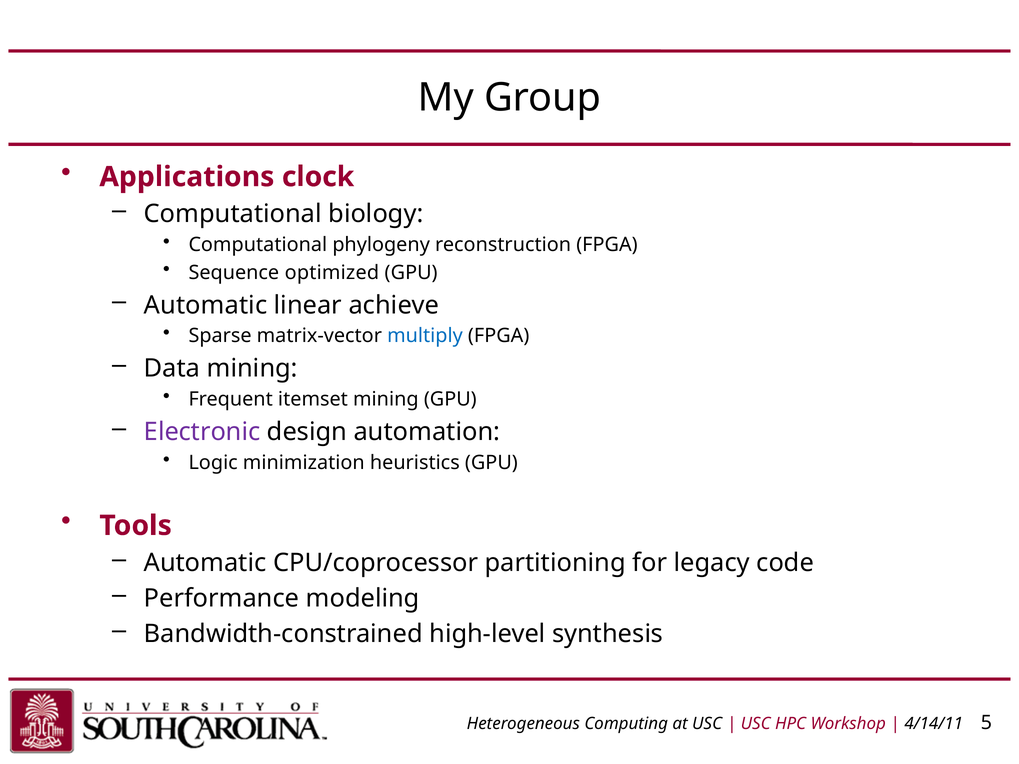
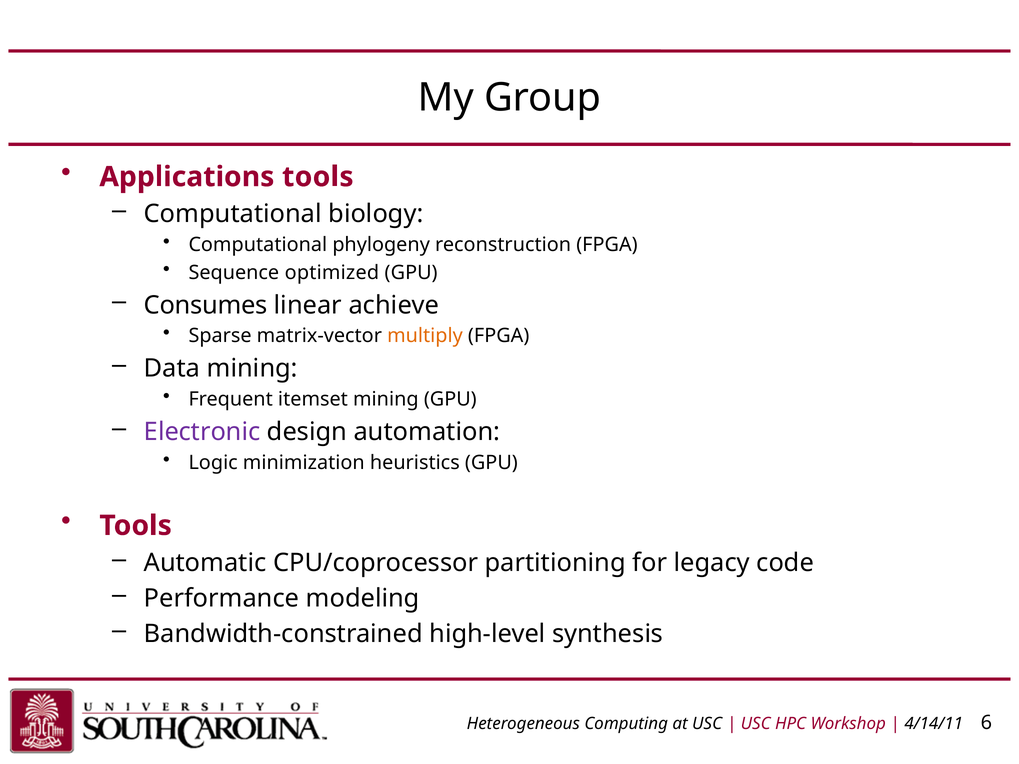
Applications clock: clock -> tools (318, 177)
Automatic: Automatic -> Consumes (206, 305)
multiply colour: blue -> orange (425, 336)
5: 5 -> 6 (986, 723)
